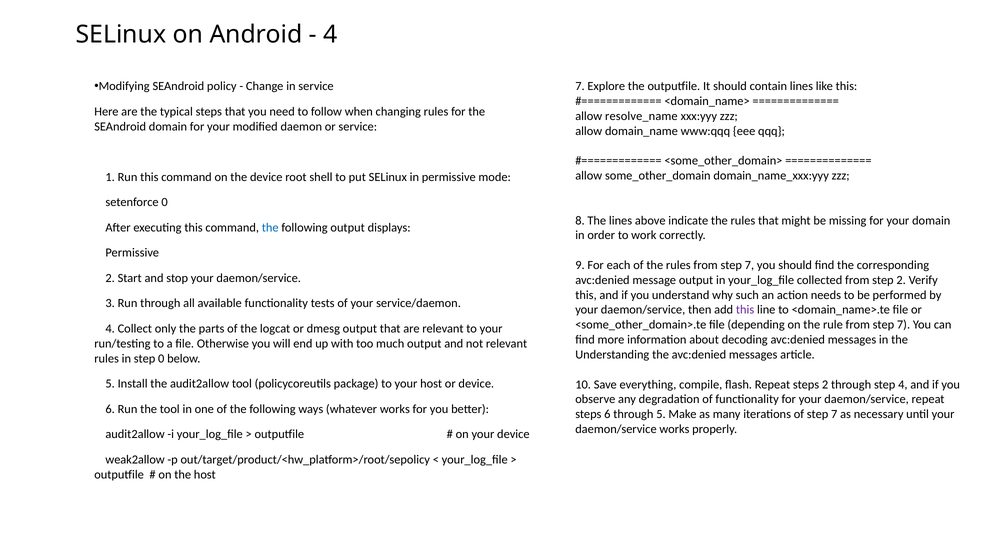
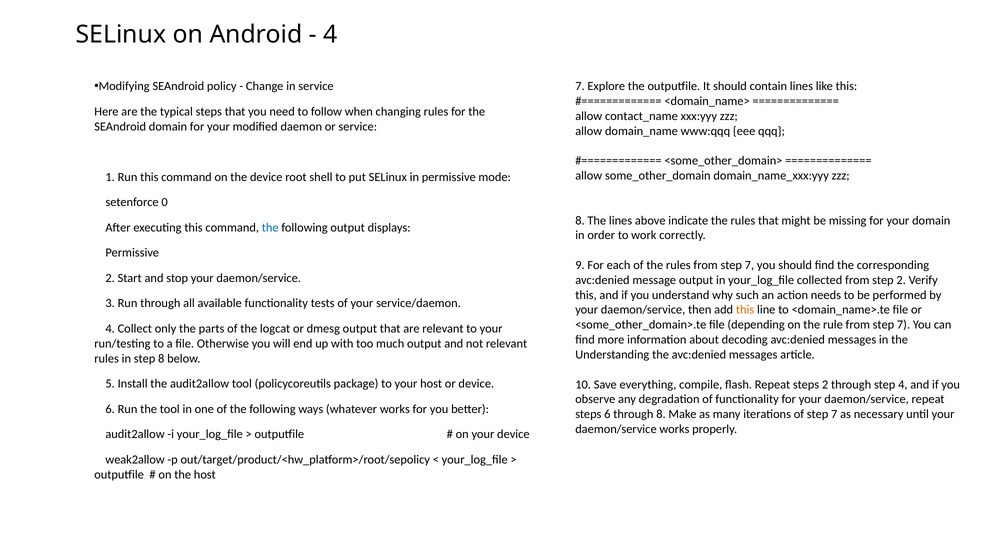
resolve_name: resolve_name -> contact_name (641, 116)
this colour: purple -> orange (745, 310)
step 0: 0 -> 8 (161, 358)
through 5: 5 -> 8 (661, 414)
